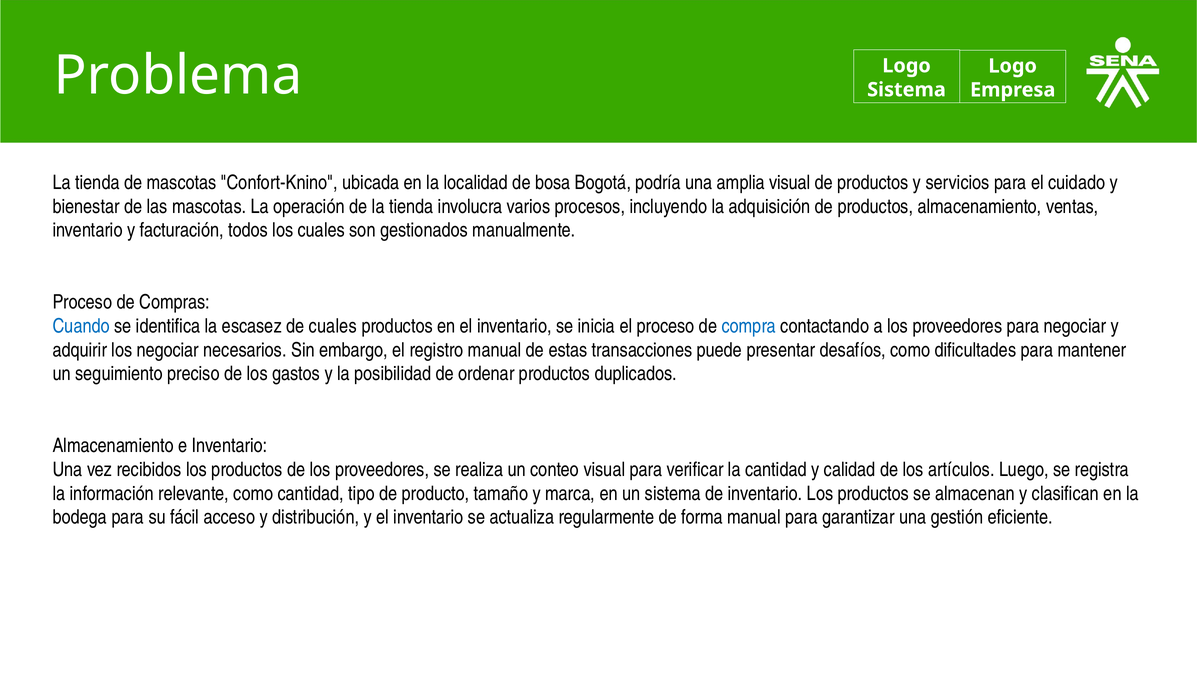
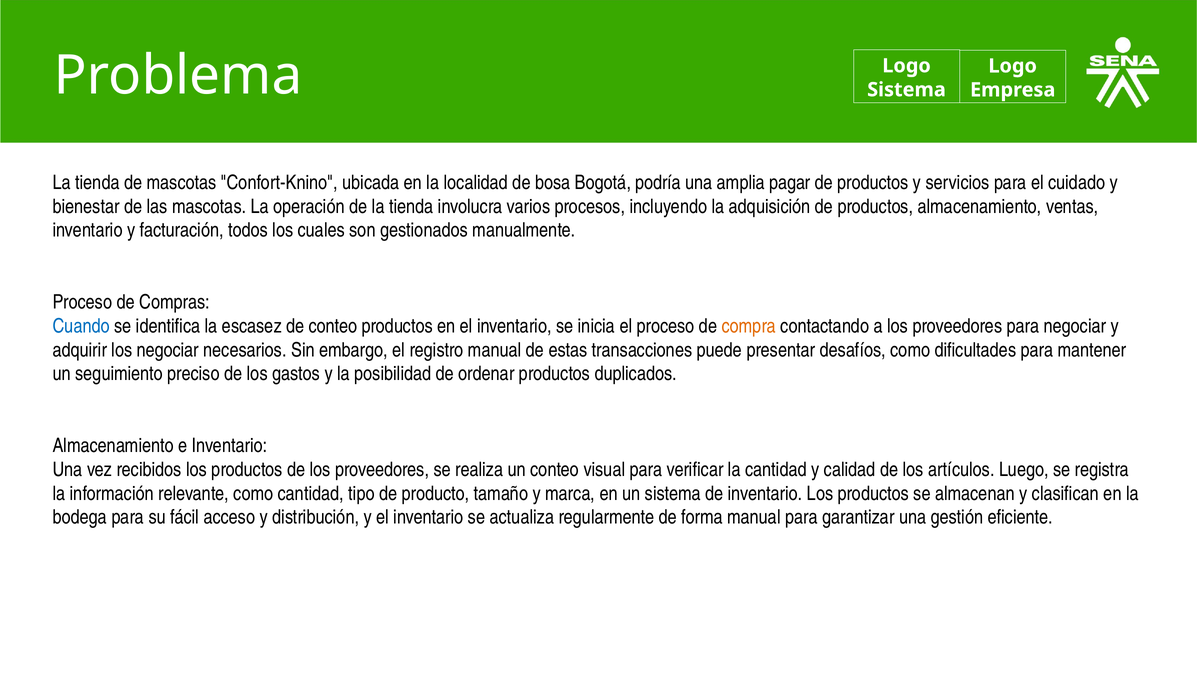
amplia visual: visual -> pagar (790, 183)
de cuales: cuales -> conteo (333, 326)
compra colour: blue -> orange (749, 326)
